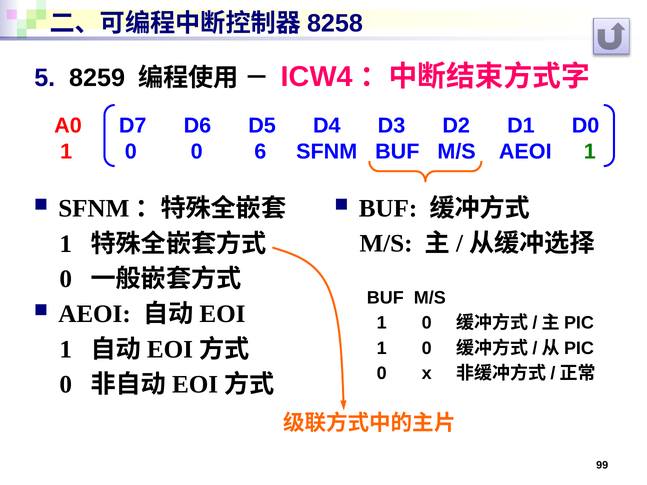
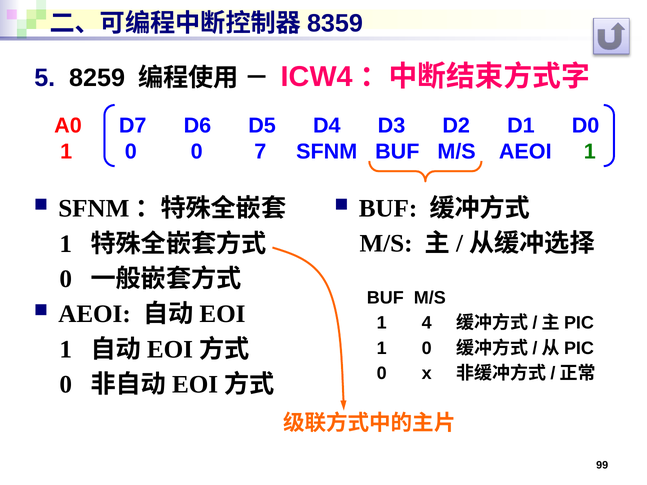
8258: 8258 -> 8359 (335, 23)
6: 6 -> 7 (260, 152)
0: 0 -> 4 (427, 323)
